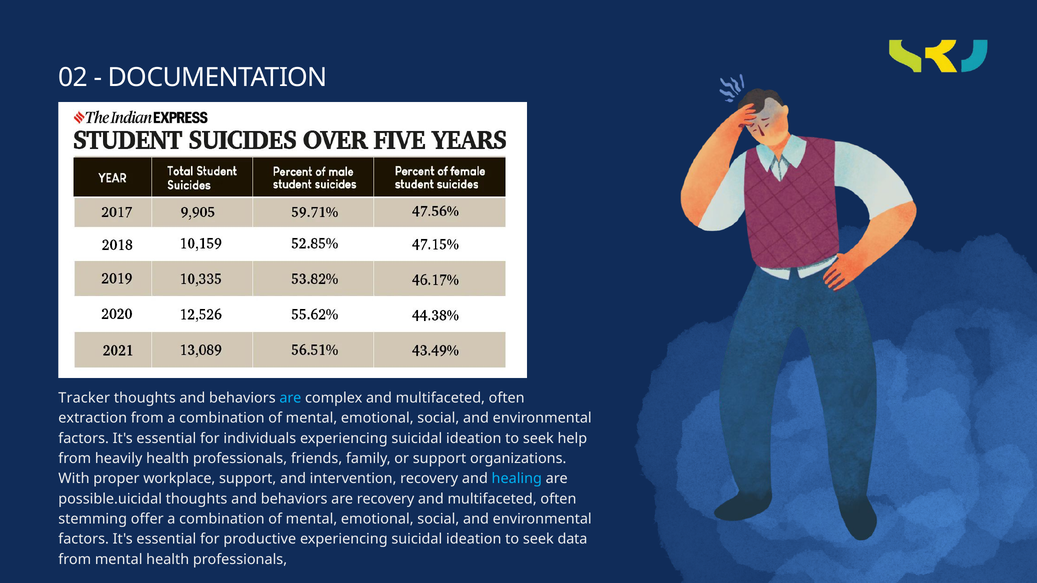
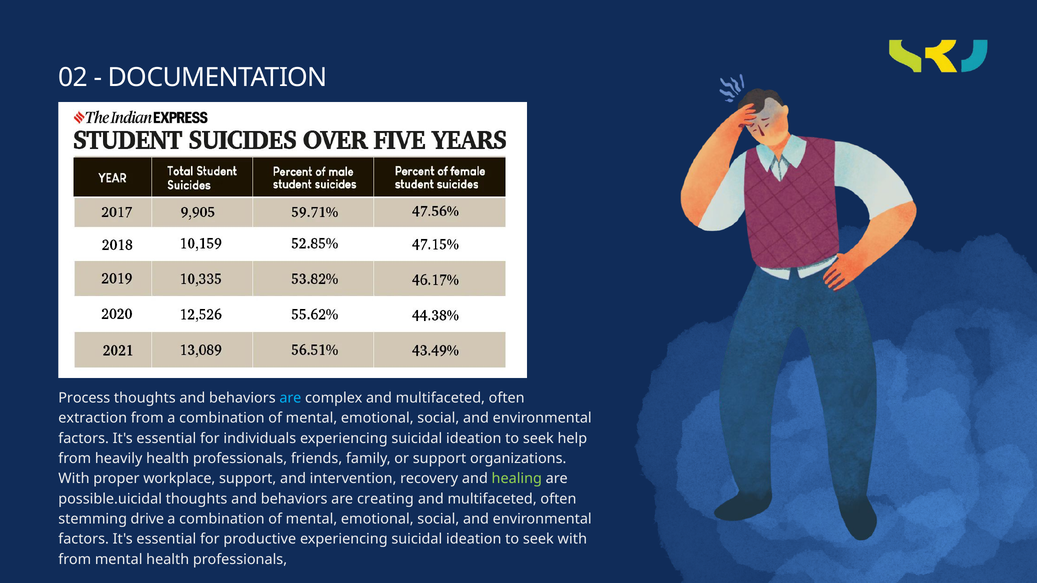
Tracker: Tracker -> Process (84, 398)
healing colour: light blue -> light green (517, 479)
are recovery: recovery -> creating (385, 499)
offer: offer -> drive (147, 519)
seek data: data -> with (572, 539)
